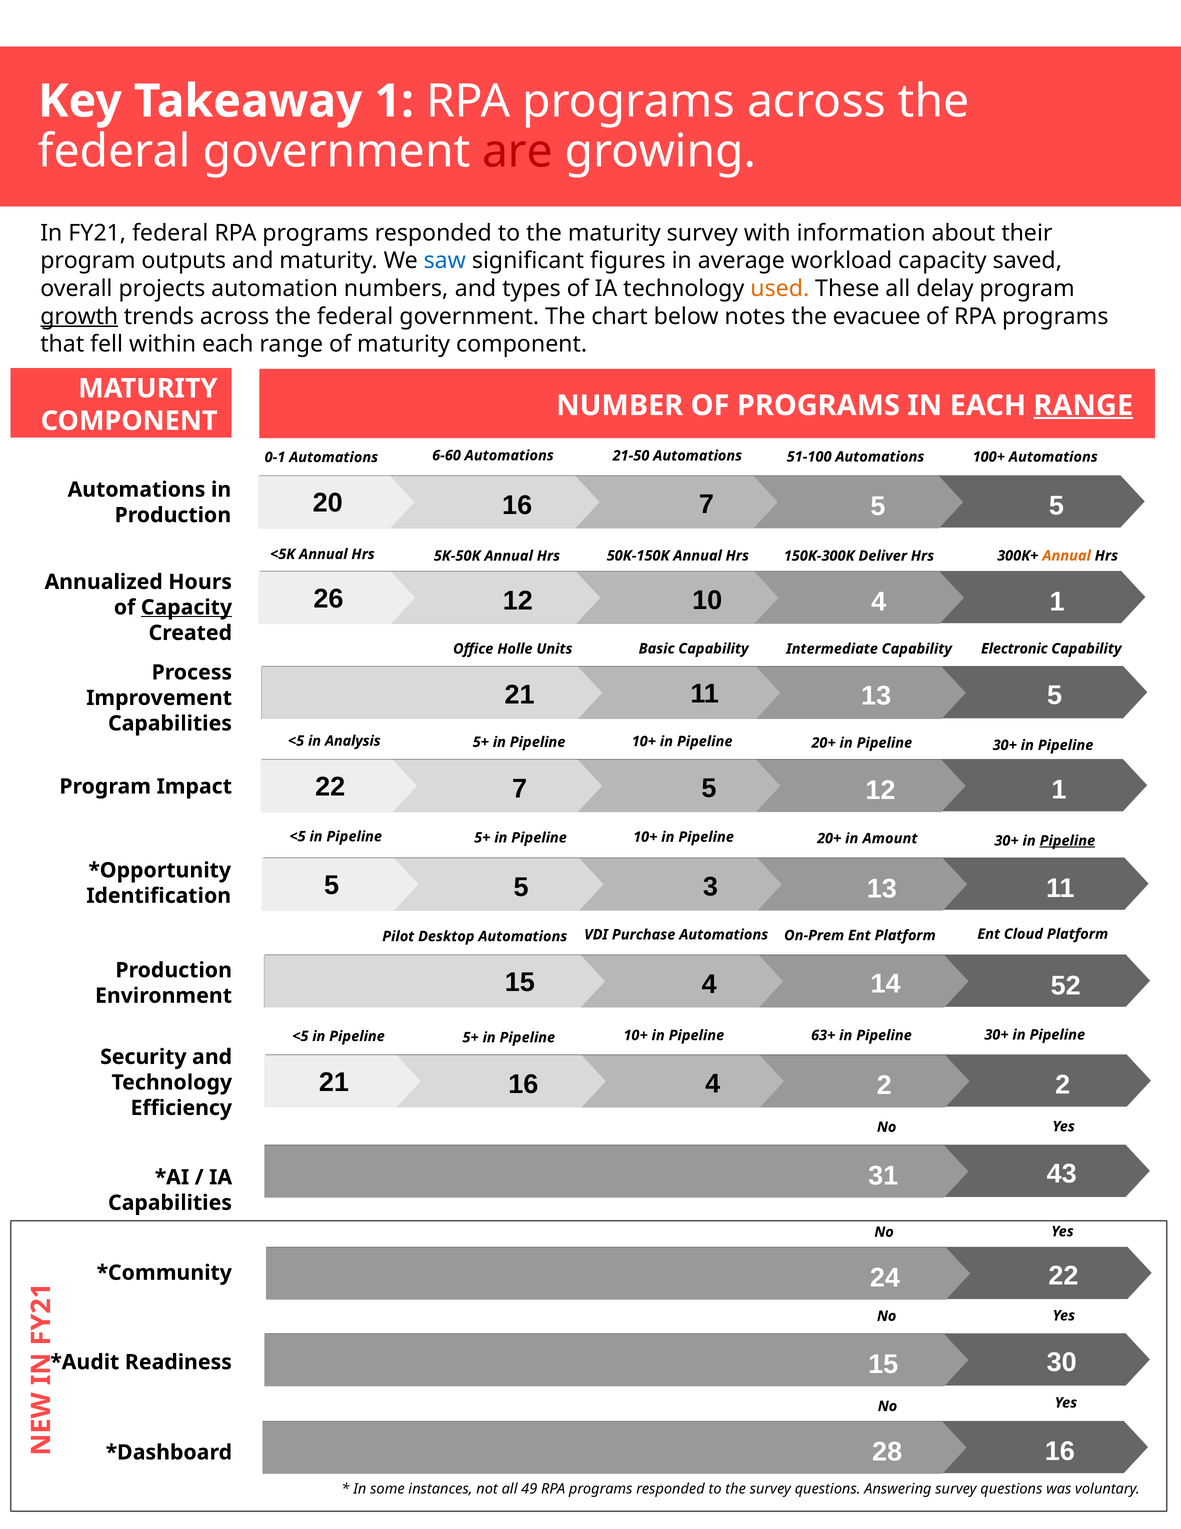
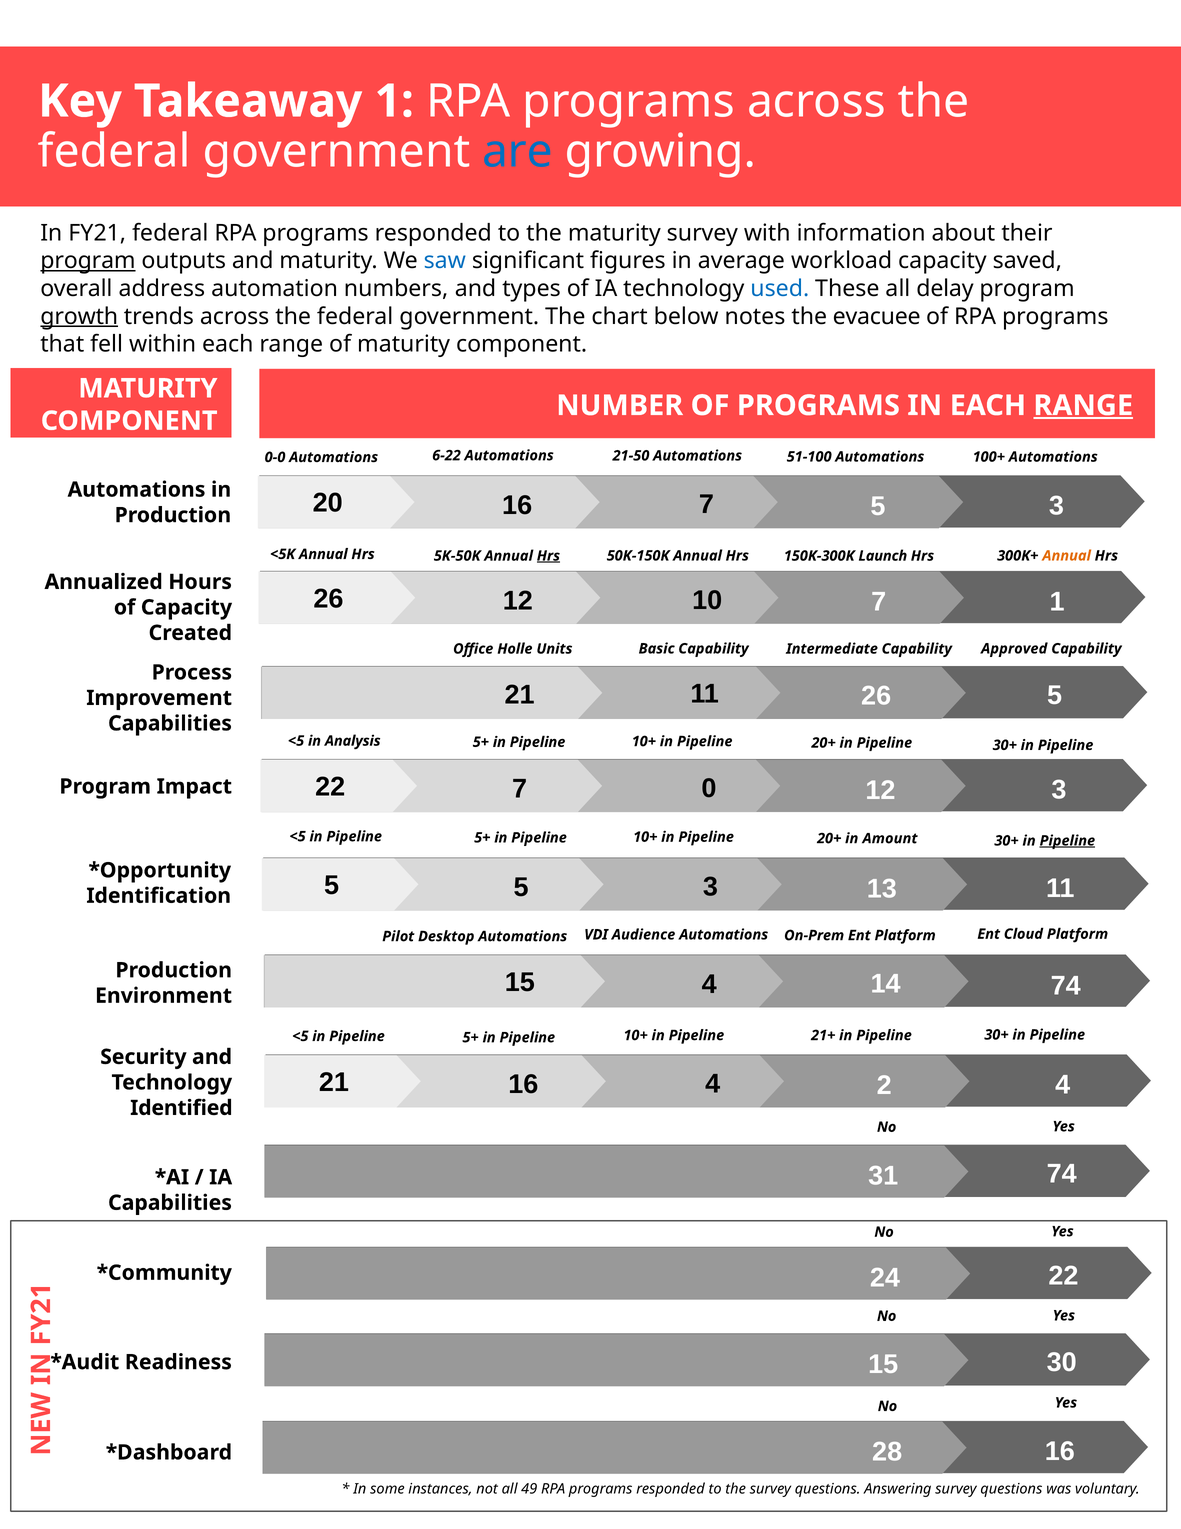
are colour: red -> blue (518, 151)
program underline: none -> present (88, 261)
projects: projects -> address (162, 289)
used colour: orange -> blue (780, 289)
6-60: 6-60 -> 6-22 (447, 455)
0-1: 0-1 -> 0-0 (275, 457)
7 5 5: 5 -> 3 (1056, 506)
Hrs underline: none -> present (548, 556)
Deliver: Deliver -> Launch (883, 556)
10 4: 4 -> 7 (879, 602)
Capacity underline: present -> none (186, 607)
Electronic: Electronic -> Approved (1014, 648)
11 13: 13 -> 26 (876, 696)
5: 5 -> 0 (709, 788)
12 1: 1 -> 3 (1059, 789)
Purchase: Purchase -> Audience (644, 934)
14 52: 52 -> 74 (1066, 985)
63+: 63+ -> 21+ (823, 1035)
2 2: 2 -> 4 (1063, 1085)
Efficiency: Efficiency -> Identified (181, 1107)
31 43: 43 -> 74 (1062, 1173)
